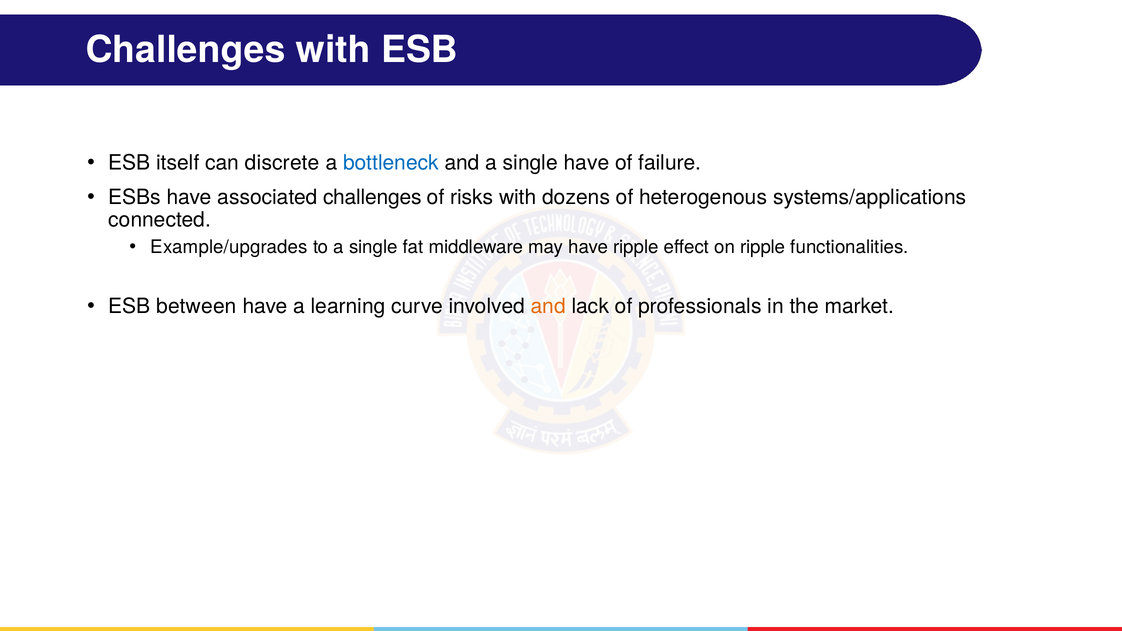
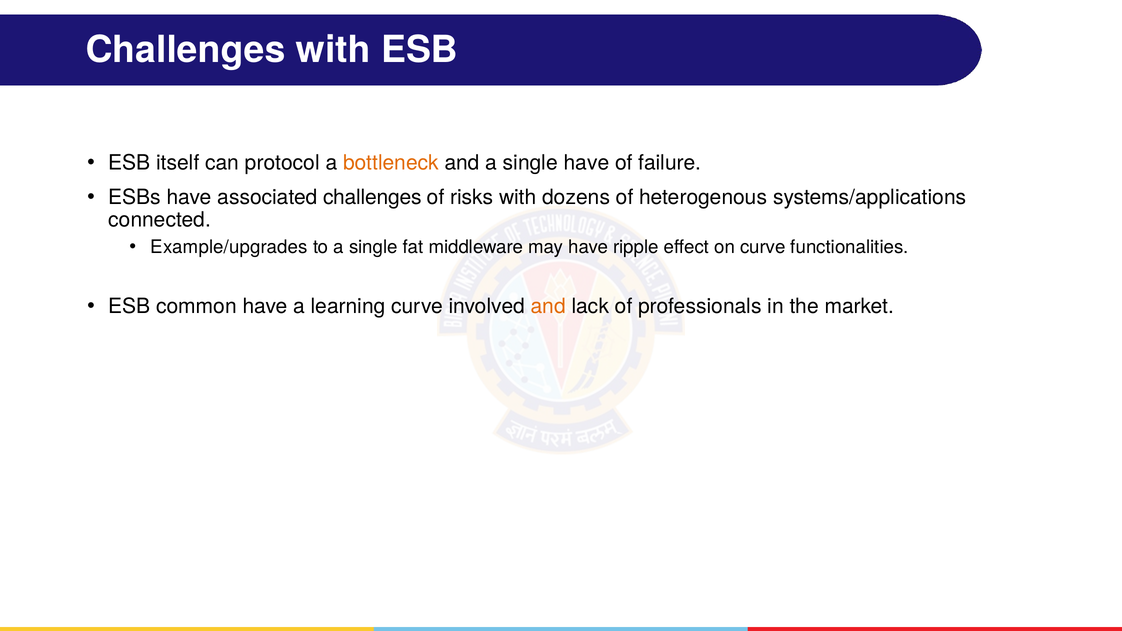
discrete: discrete -> protocol (282, 163)
bottleneck colour: blue -> orange (391, 163)
on ripple: ripple -> curve (763, 247)
between: between -> common (197, 306)
